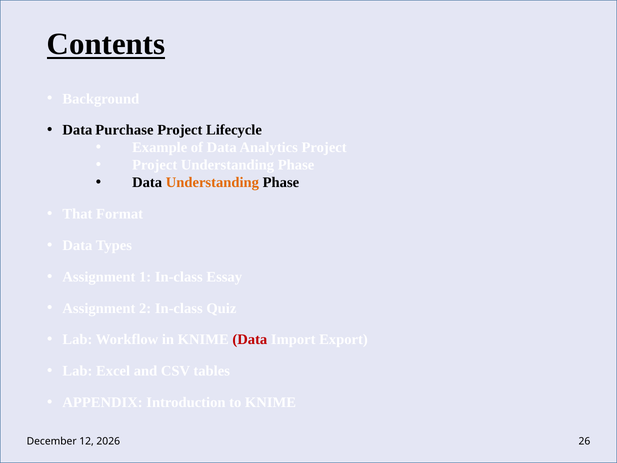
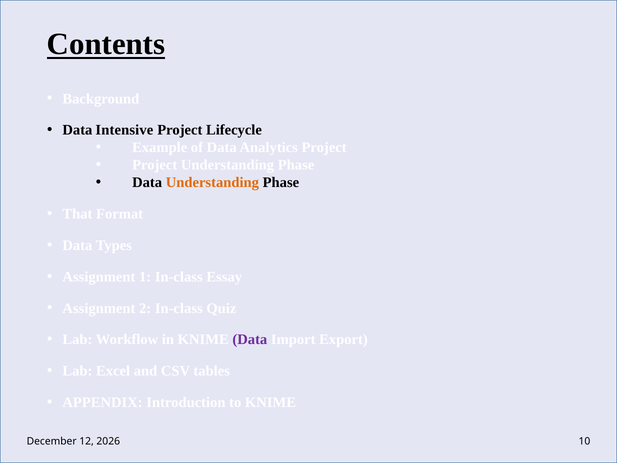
Purchase: Purchase -> Intensive (124, 130)
Data colour: red -> purple (250, 339)
26: 26 -> 10 (584, 441)
